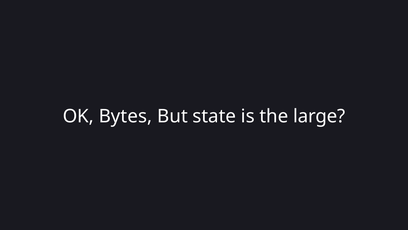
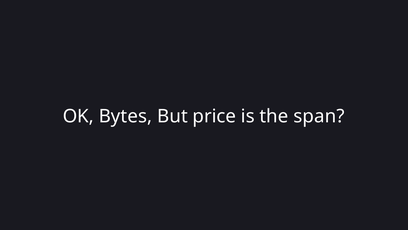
state: state -> price (214, 116)
large: large -> span (319, 116)
